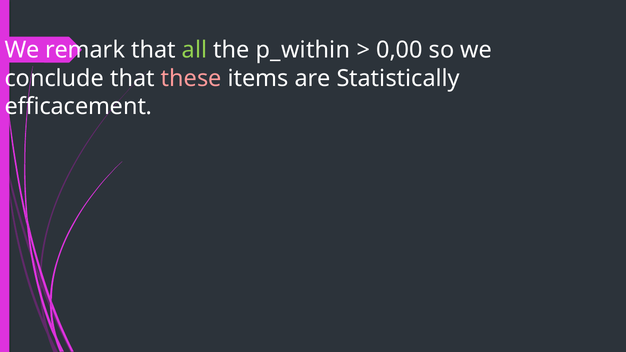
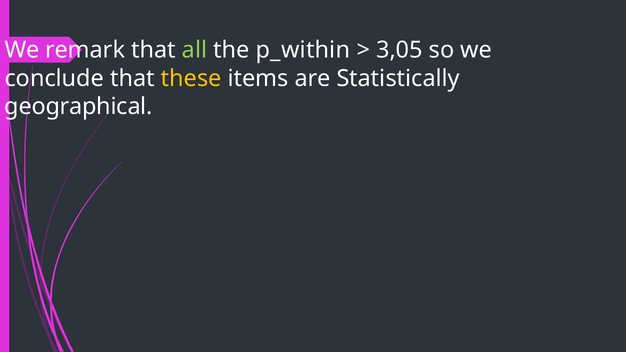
0,00: 0,00 -> 3,05 (399, 50)
these colour: pink -> yellow (191, 78)
efficacement: efficacement -> geographical (78, 106)
